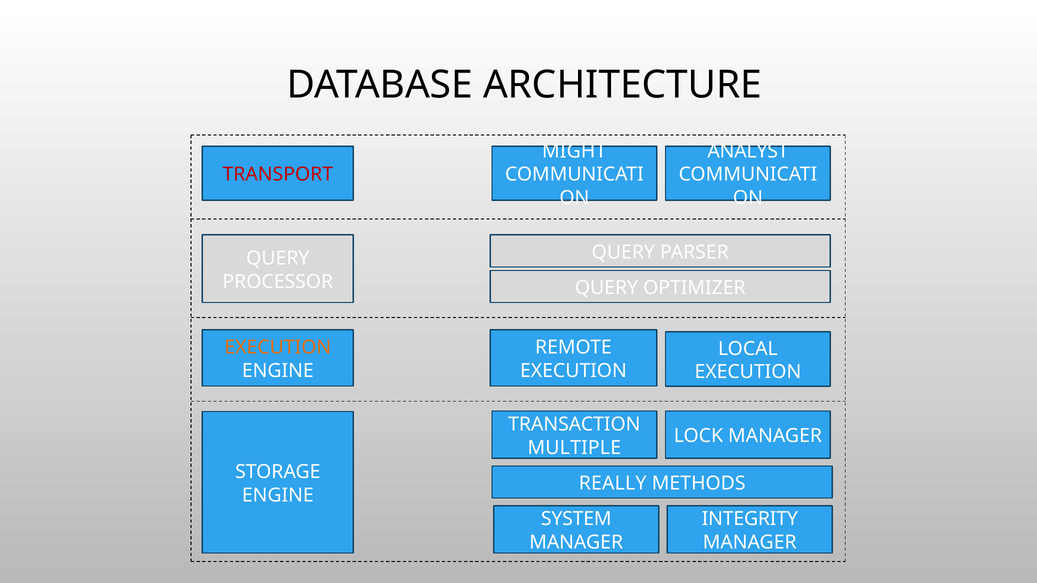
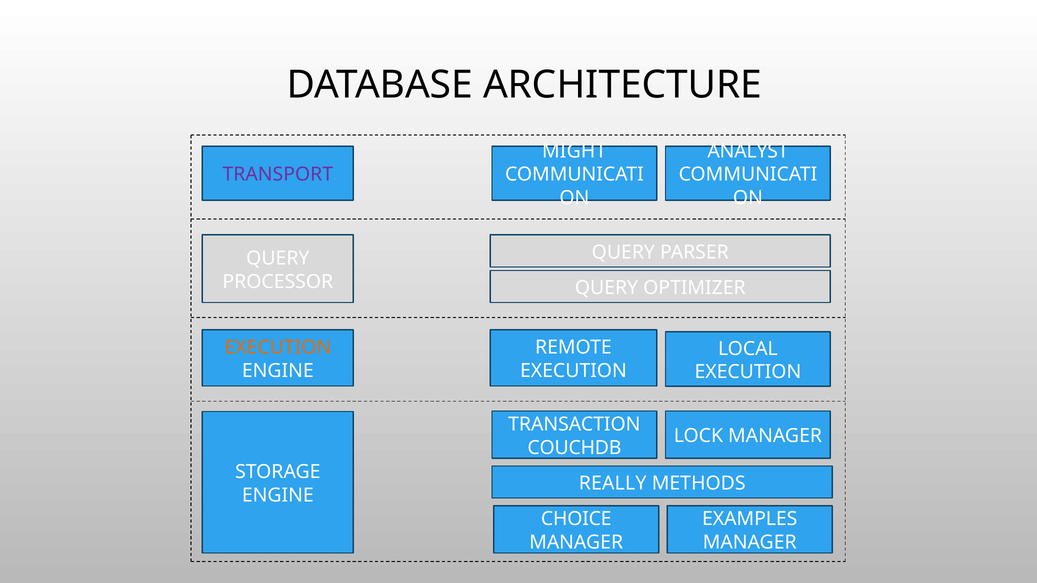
TRANSPORT colour: red -> purple (278, 175)
MULTIPLE: MULTIPLE -> COUCHDB (574, 448)
SYSTEM: SYSTEM -> CHOICE (576, 519)
INTEGRITY: INTEGRITY -> EXAMPLES (750, 519)
